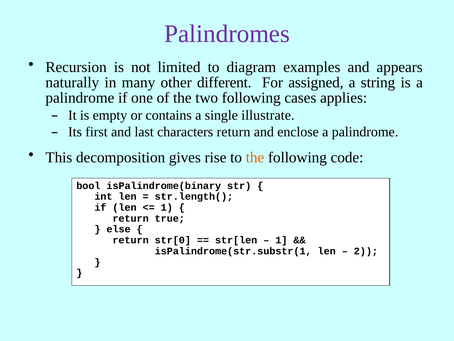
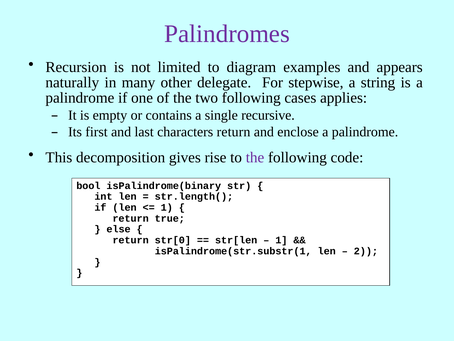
different: different -> delegate (224, 82)
assigned: assigned -> stepwise (316, 82)
illustrate: illustrate -> recursive (268, 115)
the colour: orange -> purple (255, 157)
